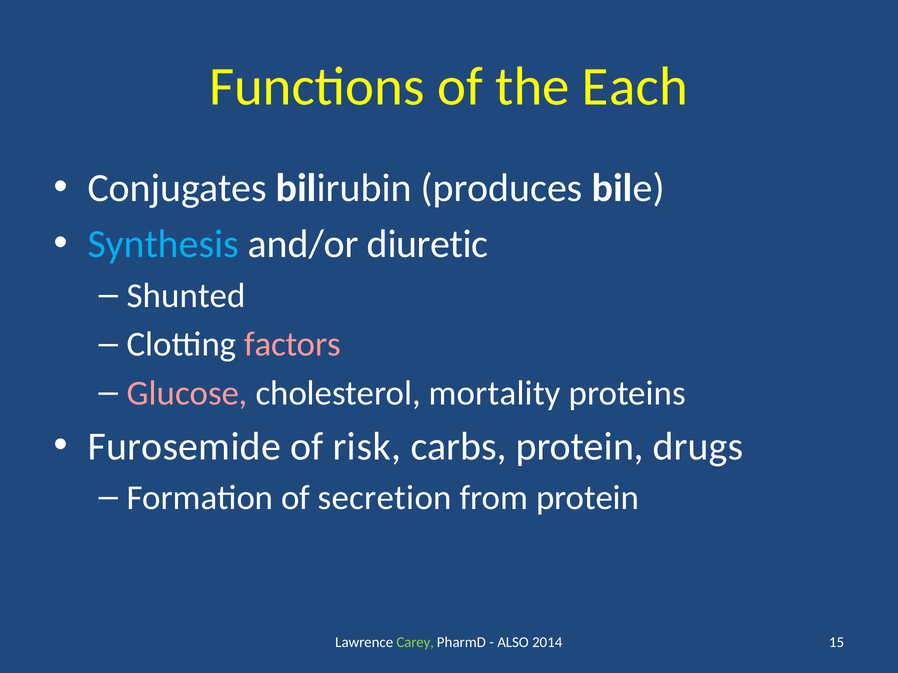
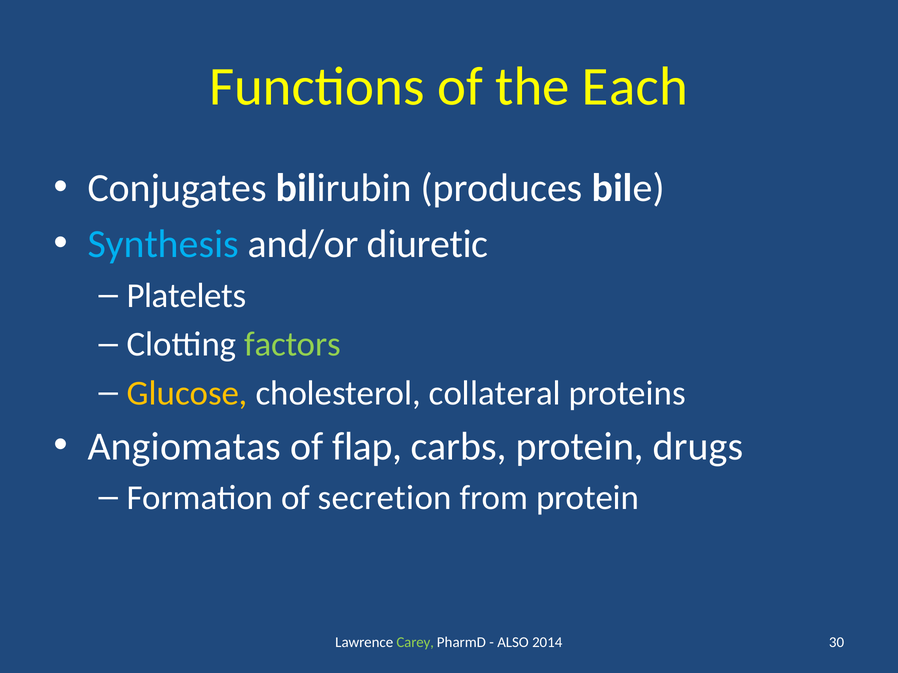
Shunted: Shunted -> Platelets (186, 296)
factors colour: pink -> light green (292, 345)
Glucose colour: pink -> yellow (187, 393)
mortality: mortality -> collateral (495, 393)
Furosemide: Furosemide -> Angiomatas (184, 447)
risk: risk -> flap (367, 447)
15: 15 -> 30 (837, 643)
